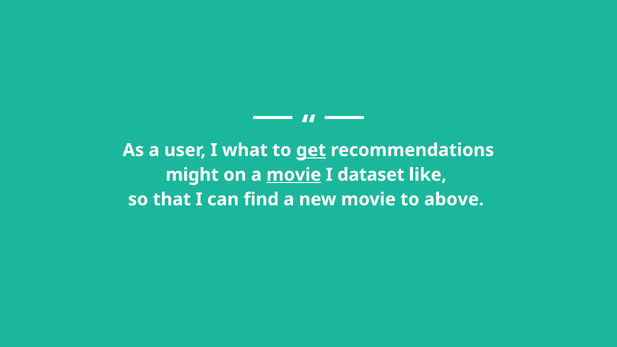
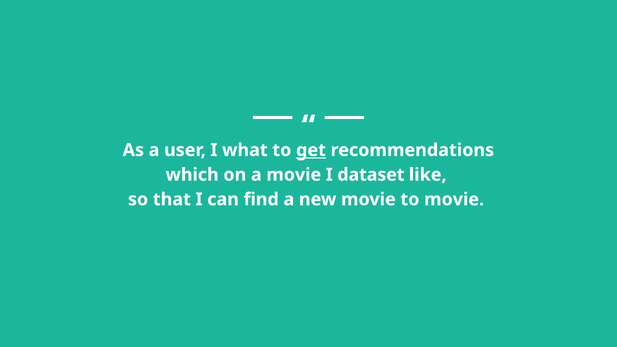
might: might -> which (192, 175)
movie underline: present -> none (294, 175)
to above: above -> movie (454, 199)
